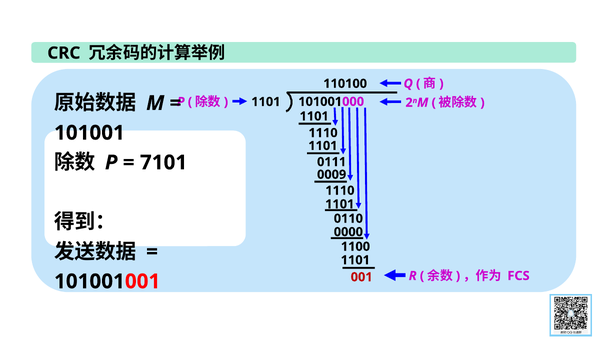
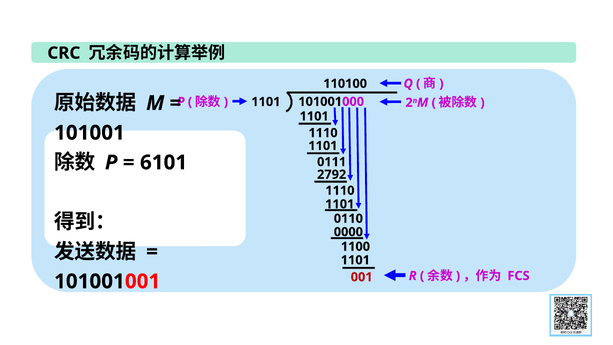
7101: 7101 -> 6101 (164, 162)
0009: 0009 -> 2792 (332, 174)
